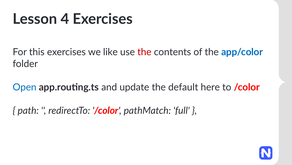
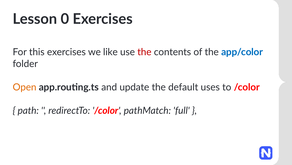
4: 4 -> 0 (65, 19)
Open colour: blue -> orange (25, 87)
here: here -> uses (210, 87)
